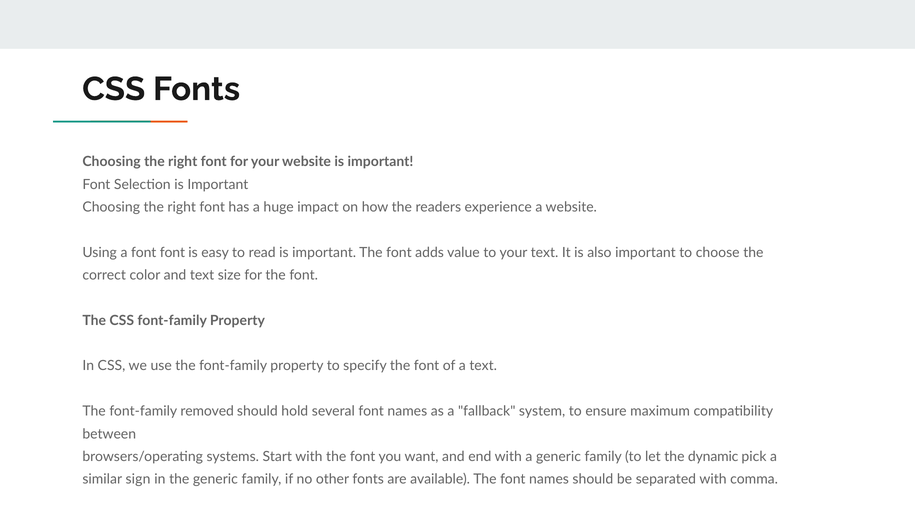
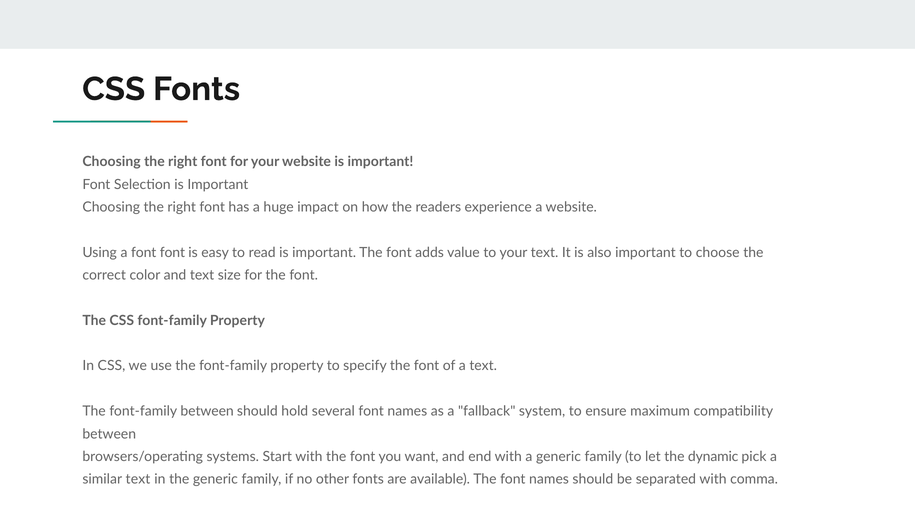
font-family removed: removed -> between (207, 411)
similar sign: sign -> text (138, 479)
